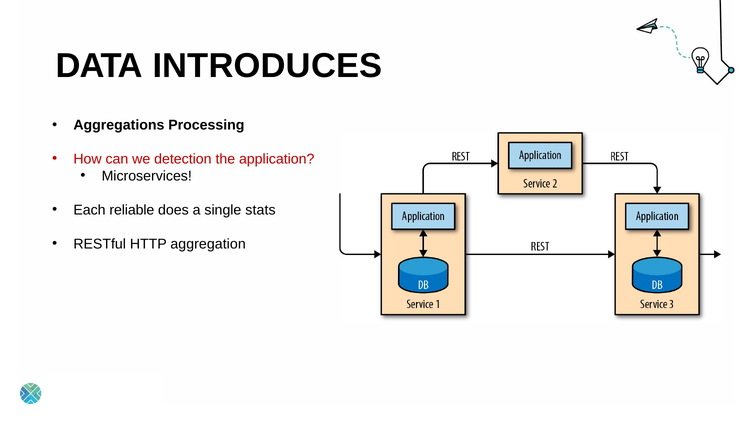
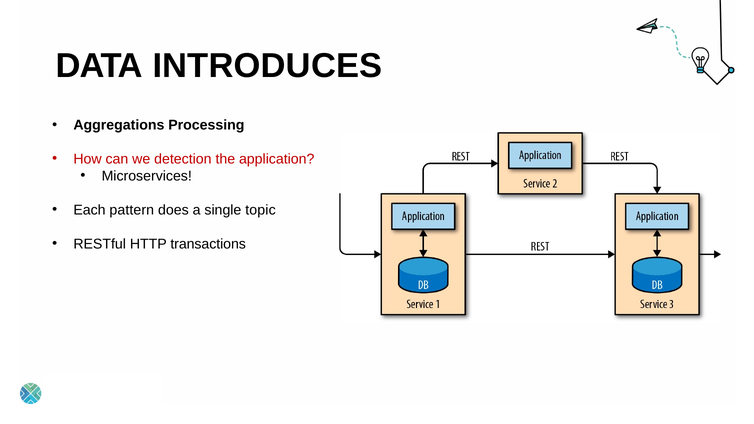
reliable: reliable -> pattern (132, 210)
stats: stats -> topic (260, 210)
aggregation: aggregation -> transactions (208, 244)
